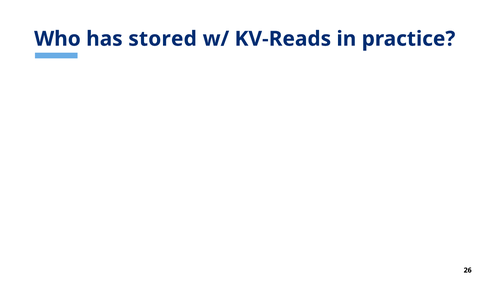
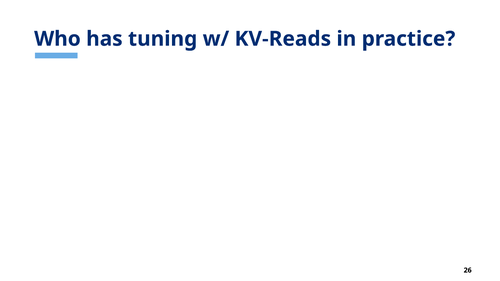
stored: stored -> tuning (163, 39)
